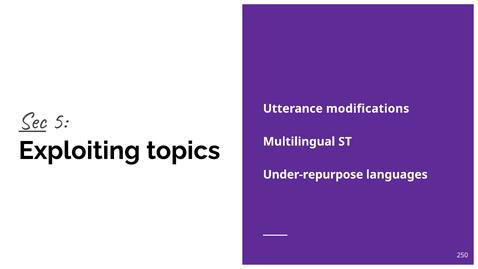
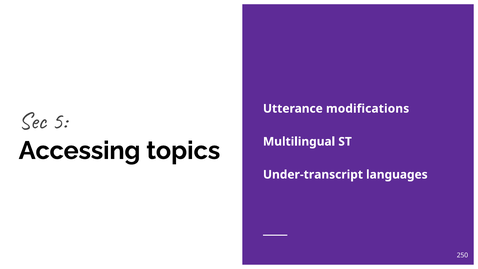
Sec underline: present -> none (32, 121)
Exploiting: Exploiting -> Accessing (80, 151)
Under-repurpose: Under-repurpose -> Under-transcript (313, 175)
